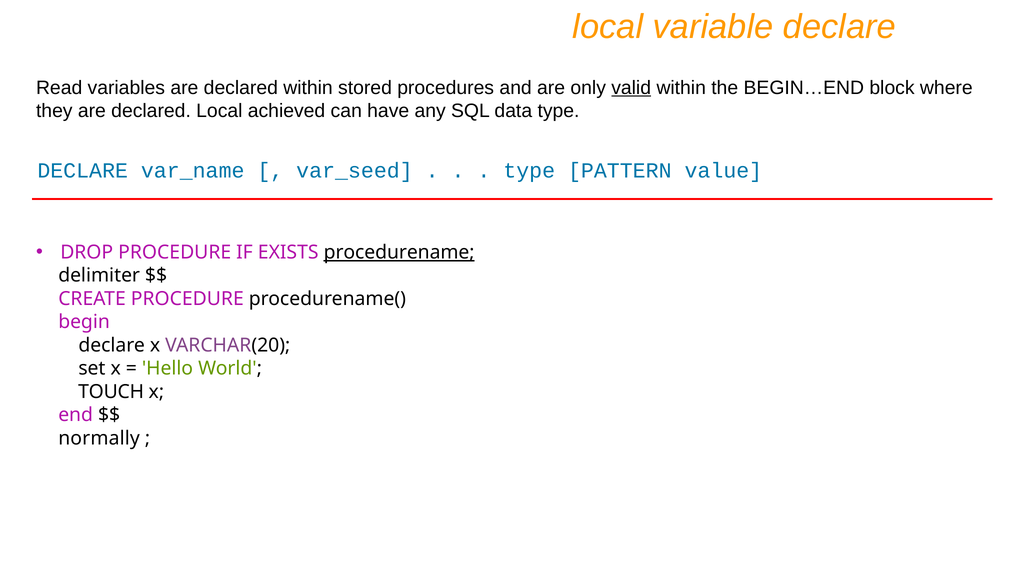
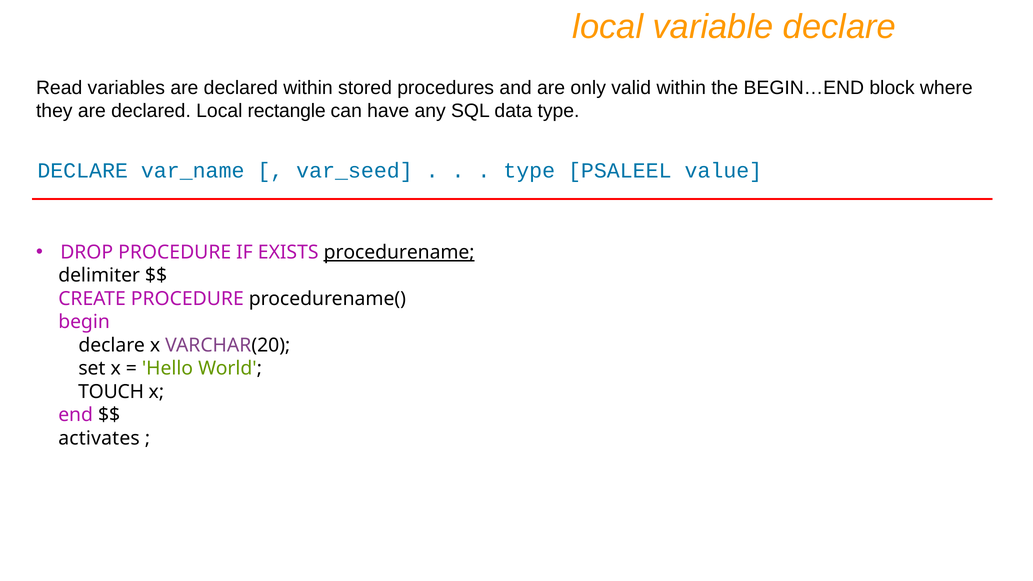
valid underline: present -> none (631, 88)
achieved: achieved -> rectangle (287, 111)
PATTERN: PATTERN -> PSALEEL (620, 171)
normally: normally -> activates (99, 438)
